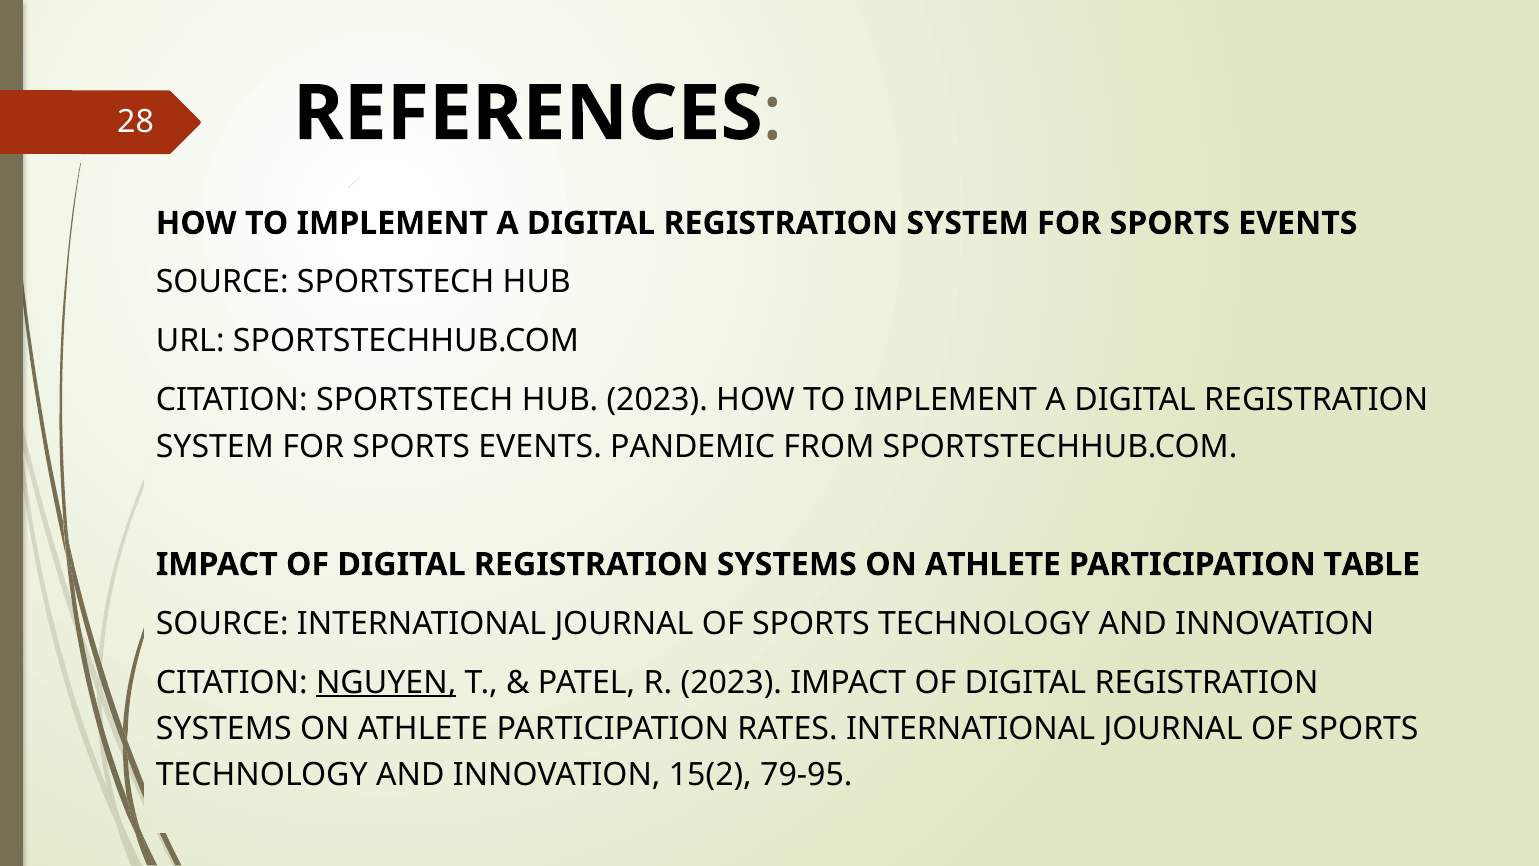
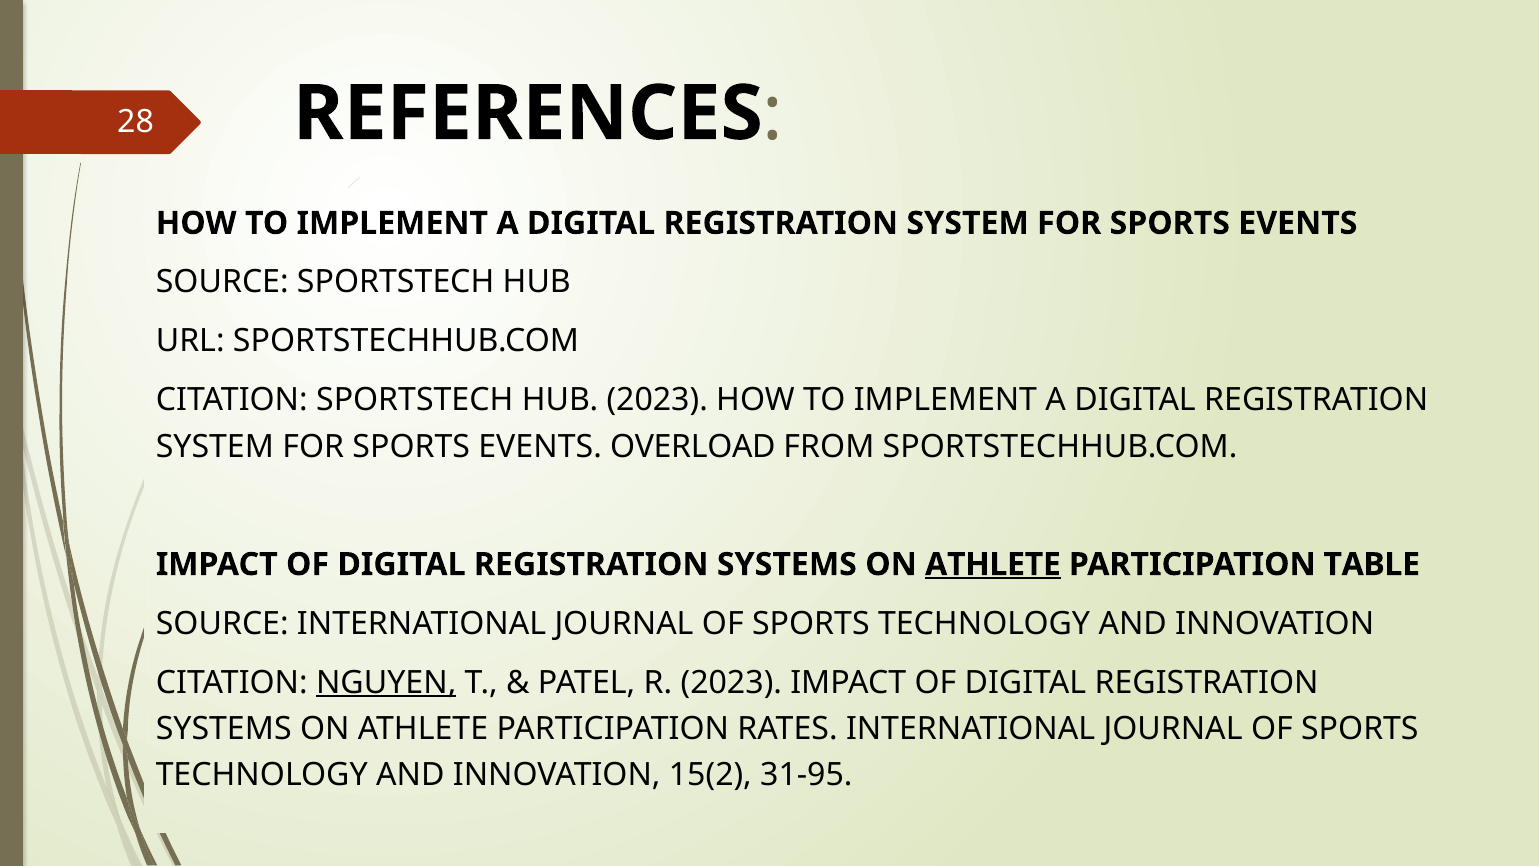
PANDEMIC: PANDEMIC -> OVERLOAD (693, 446)
ATHLETE underline: none -> present (993, 564)
79-95: 79-95 -> 31-95 (806, 775)
